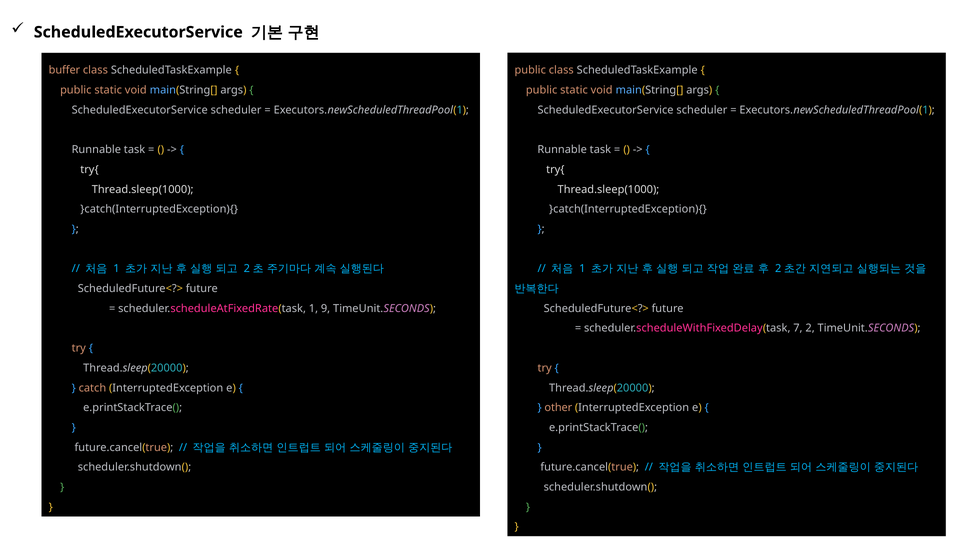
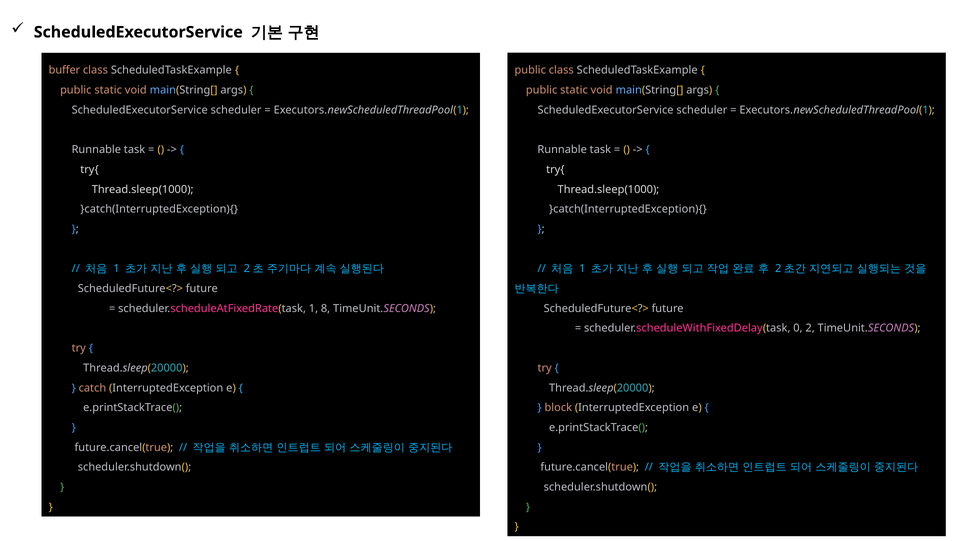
9: 9 -> 8 (326, 309)
7: 7 -> 0 (798, 328)
other: other -> block (558, 408)
